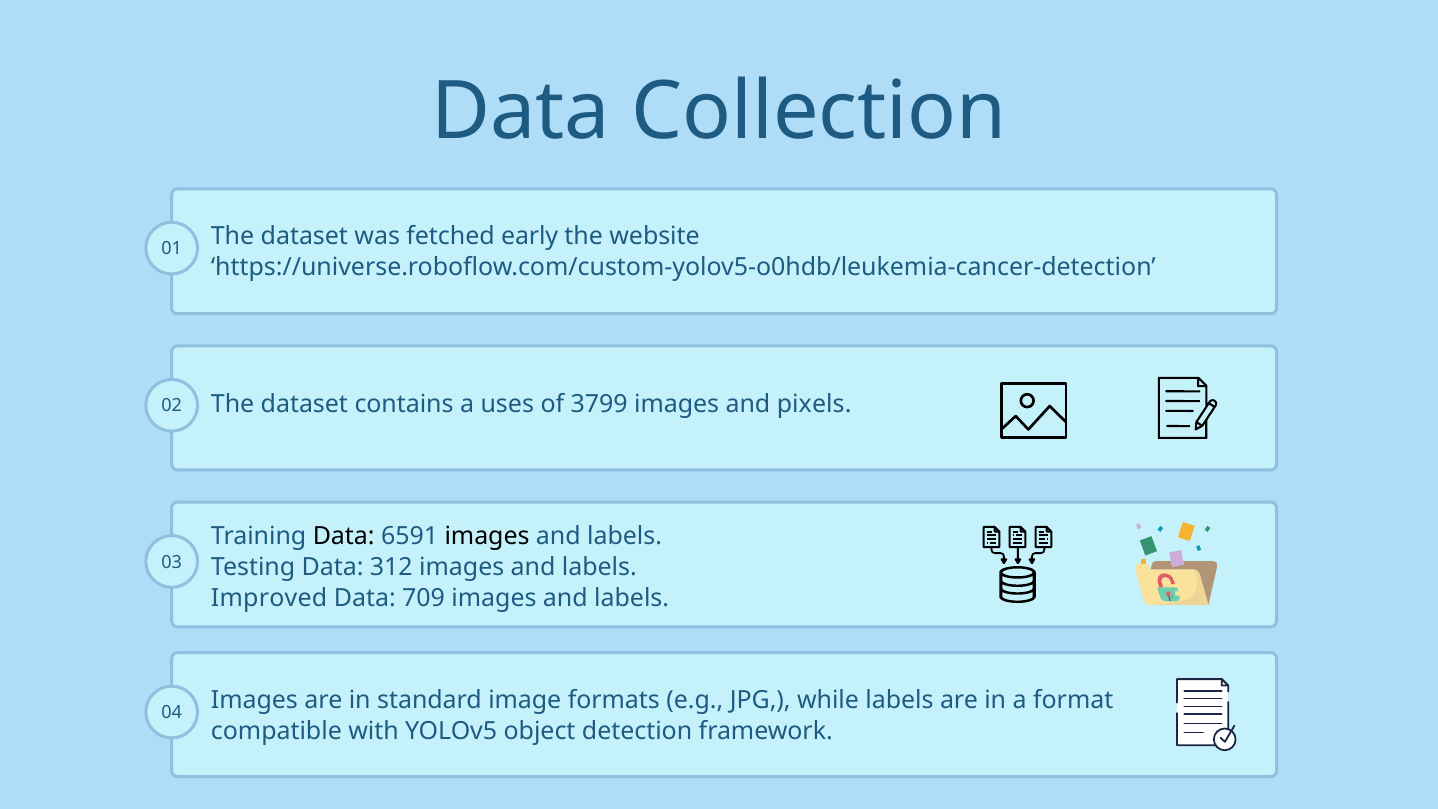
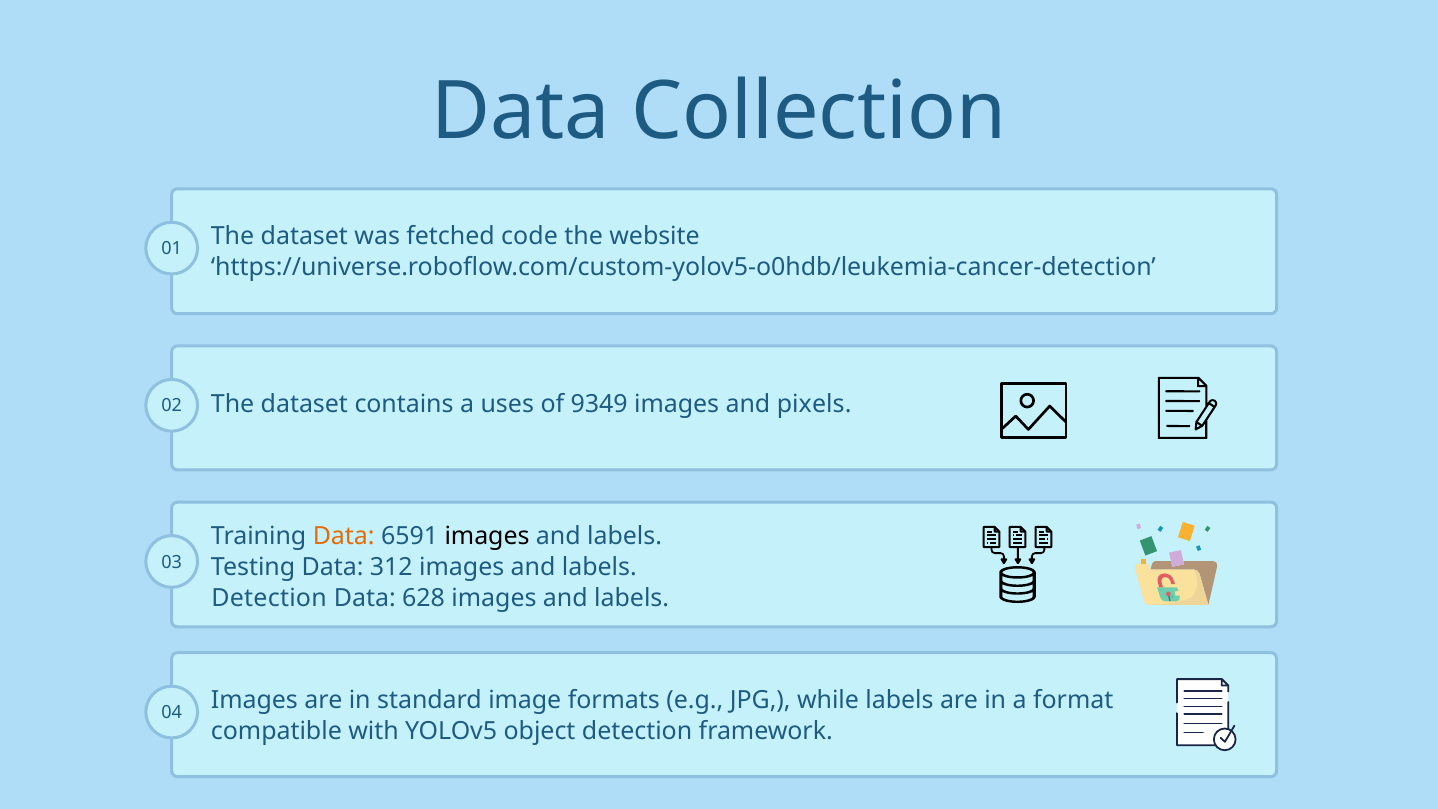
early: early -> code (530, 237)
3799: 3799 -> 9349 (599, 404)
Data colour: black -> orange (344, 536)
Improved: Improved -> Detection (269, 598)
709: 709 -> 628 (424, 598)
